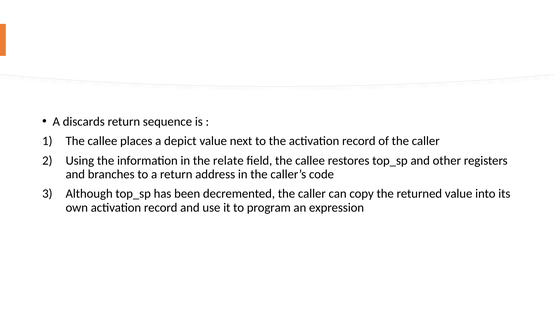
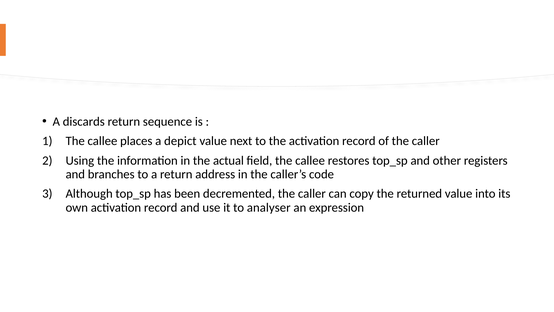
relate: relate -> actual (228, 160)
program: program -> analyser (269, 207)
